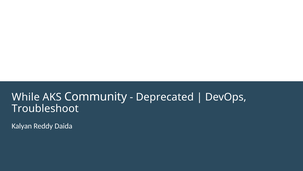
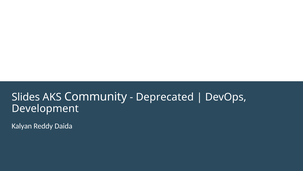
While: While -> Slides (26, 97)
Troubleshoot: Troubleshoot -> Development (45, 108)
